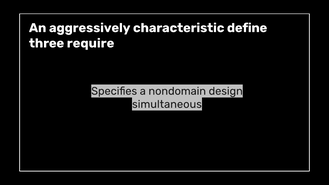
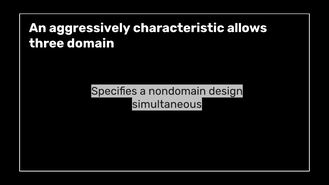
define: define -> allows (247, 28)
require: require -> domain (91, 43)
